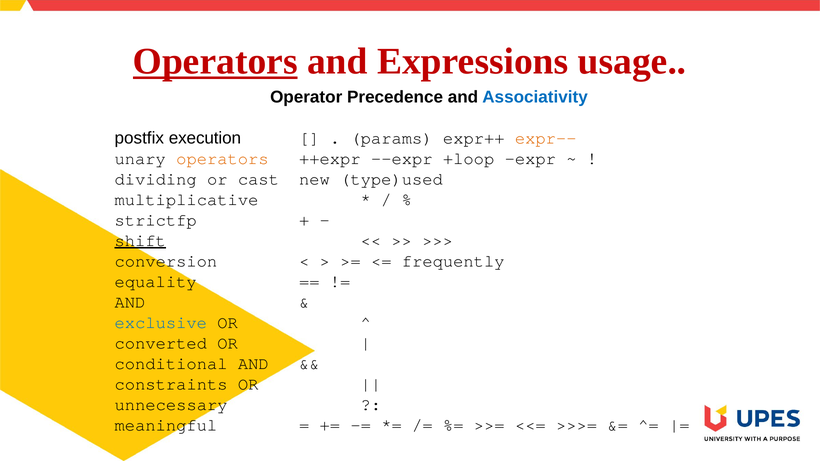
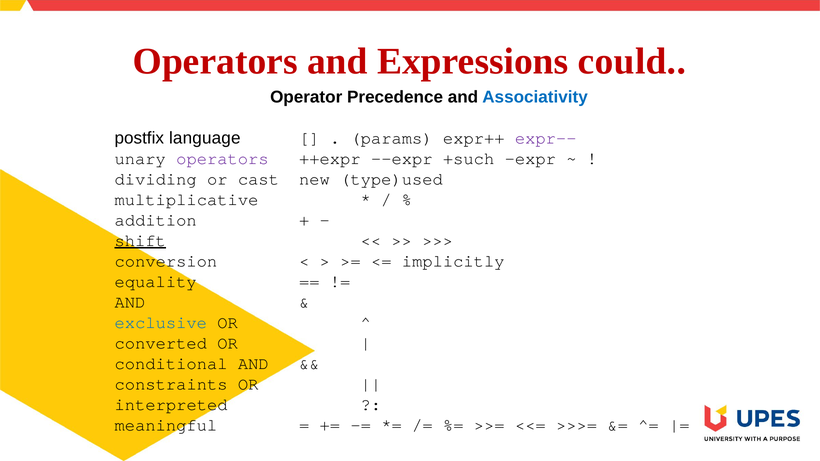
Operators underline: present -> none (215, 62)
usage: usage -> could (632, 62)
execution: execution -> language (205, 138)
expr-- colour: orange -> purple (546, 138)
operators colour: orange -> purple (222, 158)
+loop: +loop -> +such (469, 158)
strictfp: strictfp -> addition (156, 220)
frequently: frequently -> implicitly (453, 261)
unnecessary: unnecessary -> interpreted (171, 405)
